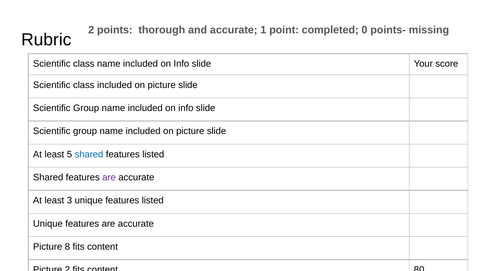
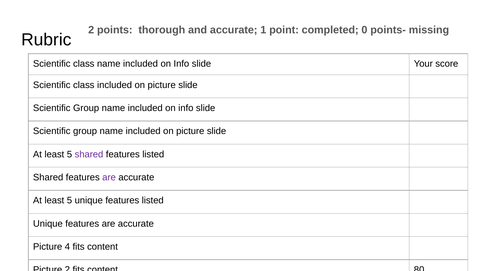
shared colour: blue -> purple (89, 154)
3: 3 -> 5 (69, 200)
8: 8 -> 4 (67, 246)
